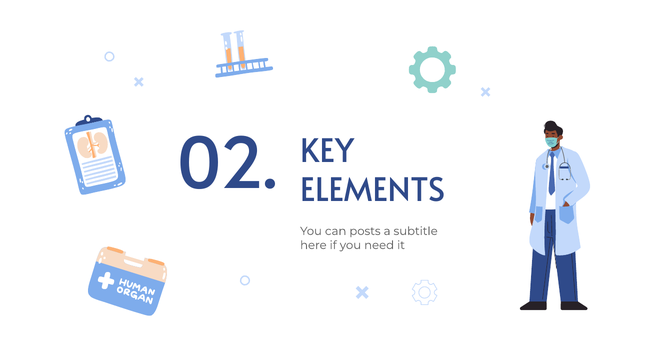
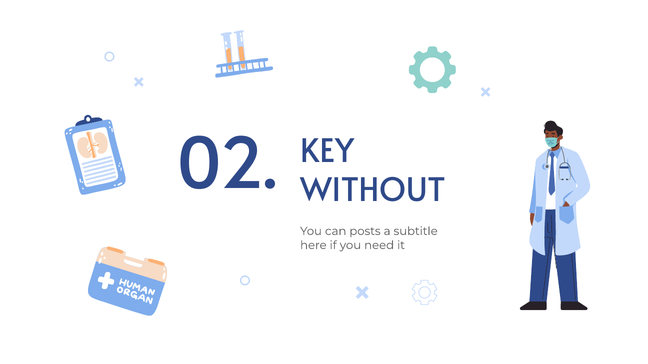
ELEMENTS: ELEMENTS -> WITHOUT (373, 191)
